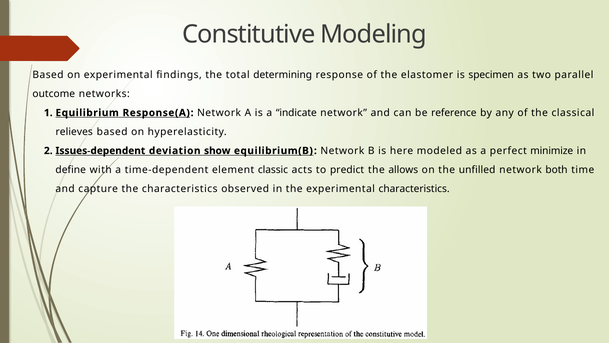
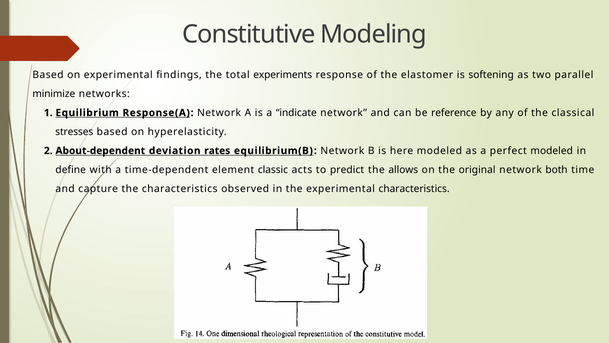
determining: determining -> experiments (283, 75)
specimen: specimen -> softening (491, 75)
outcome: outcome -> minimize (54, 94)
relieves: relieves -> stresses (74, 132)
Issues-dependent: Issues-dependent -> About-dependent (100, 151)
show: show -> rates (217, 151)
perfect minimize: minimize -> modeled (552, 151)
unfilled: unfilled -> original (477, 170)
